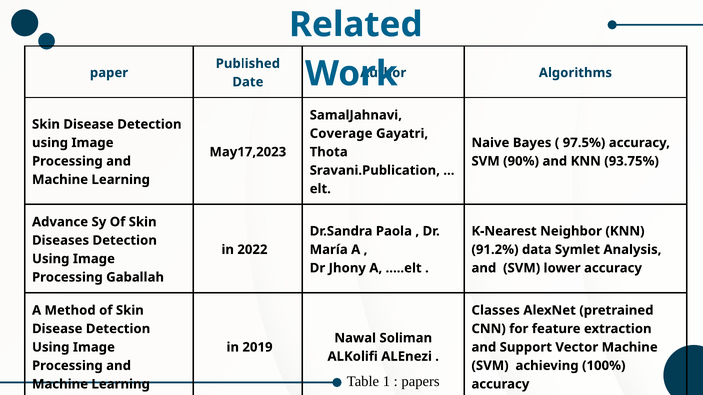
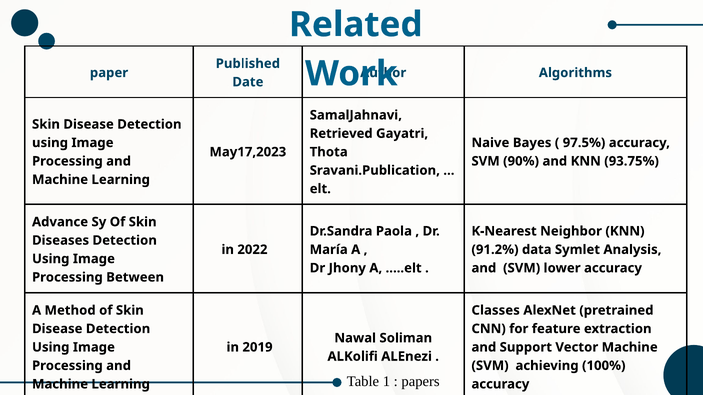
Coverage: Coverage -> Retrieved (341, 134)
Gaballah: Gaballah -> Between (135, 278)
